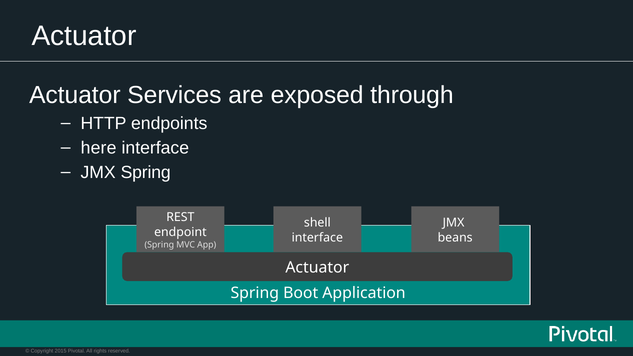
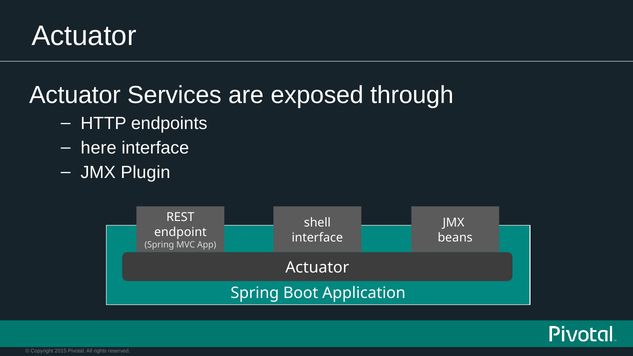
JMX Spring: Spring -> Plugin (146, 173)
